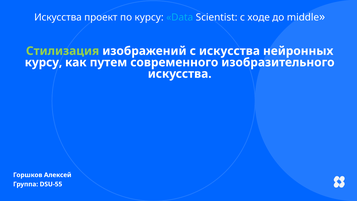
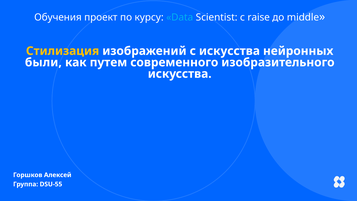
Искусства: Искусства -> Обучения (58, 17)
ходе: ходе -> raise (259, 17)
Стилизация colour: light green -> yellow (63, 51)
курсу: курсу -> были (43, 62)
